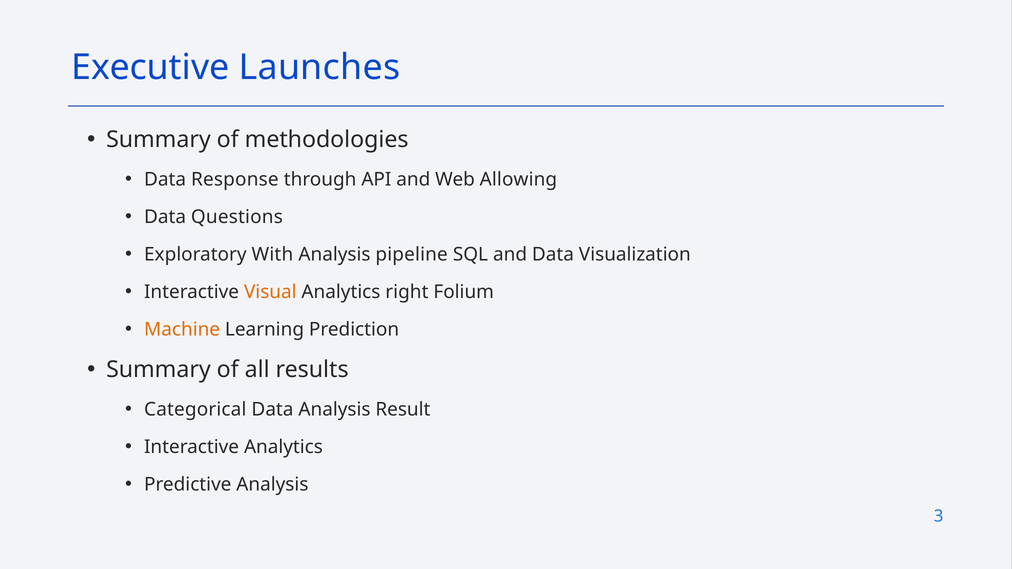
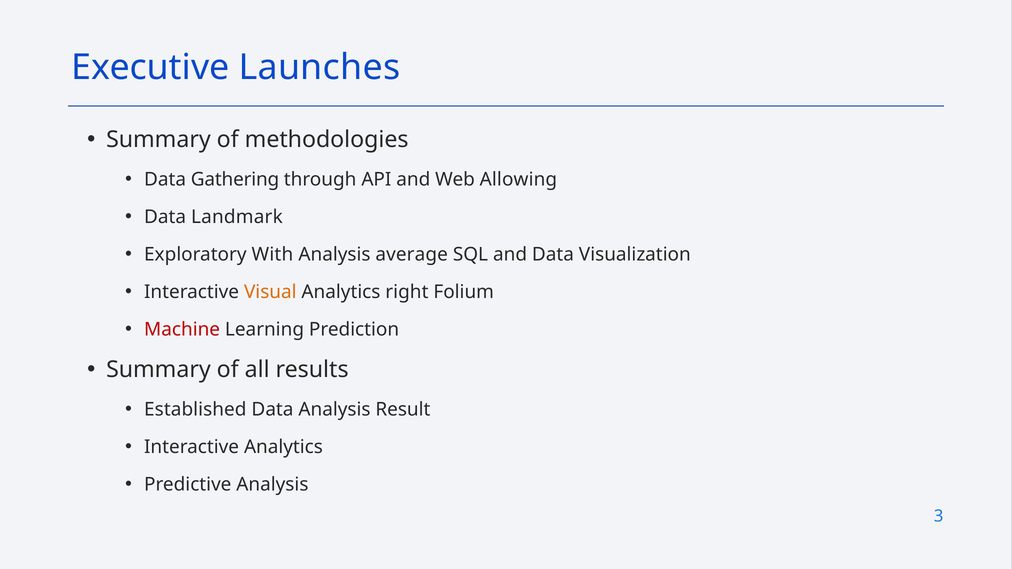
Response: Response -> Gathering (235, 179)
Questions: Questions -> Landmark (237, 217)
pipeline: pipeline -> average (412, 255)
Machine colour: orange -> red (182, 330)
Categorical: Categorical -> Established (195, 410)
